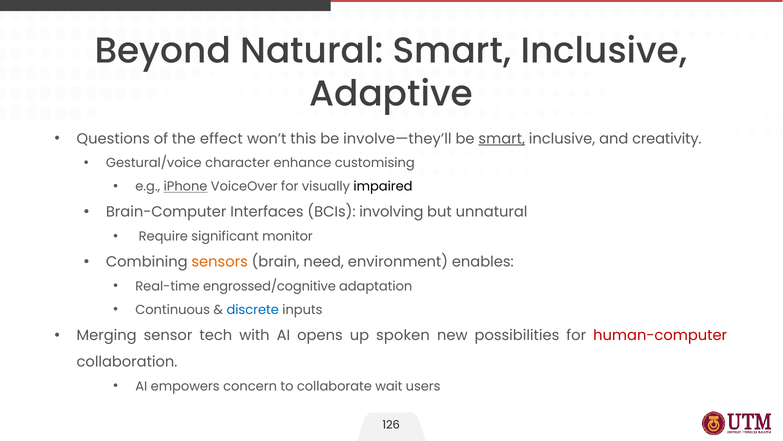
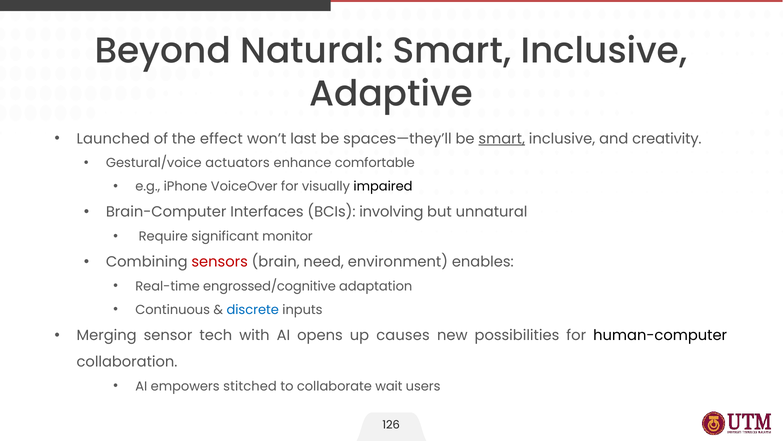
Questions: Questions -> Launched (113, 138)
this: this -> last (303, 138)
involve—they’ll: involve—they’ll -> spaces—they’ll (397, 138)
character: character -> actuators (238, 163)
customising: customising -> comfortable (375, 163)
iPhone underline: present -> none (186, 186)
sensors colour: orange -> red (220, 262)
spoken: spoken -> causes (403, 335)
human-computer colour: red -> black (660, 335)
concern: concern -> stitched (250, 386)
